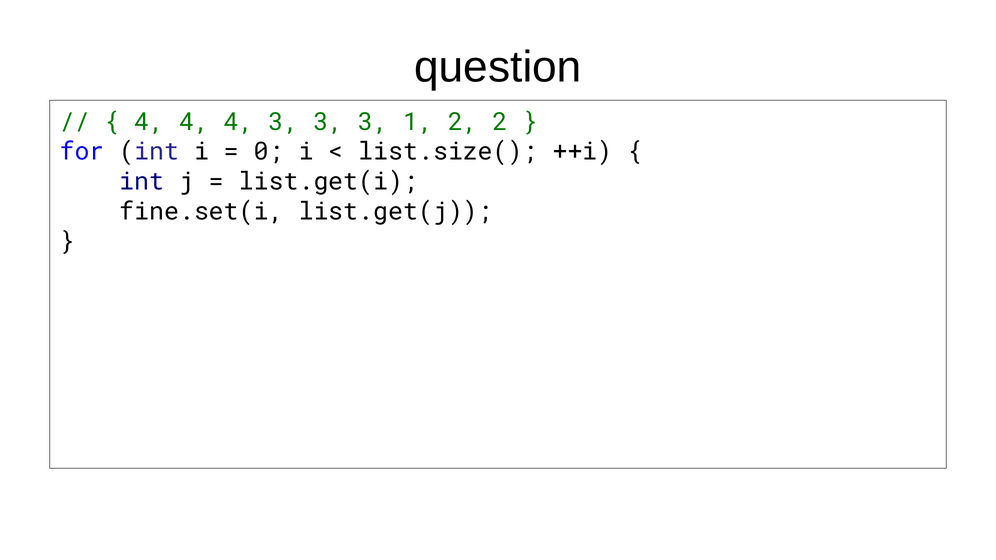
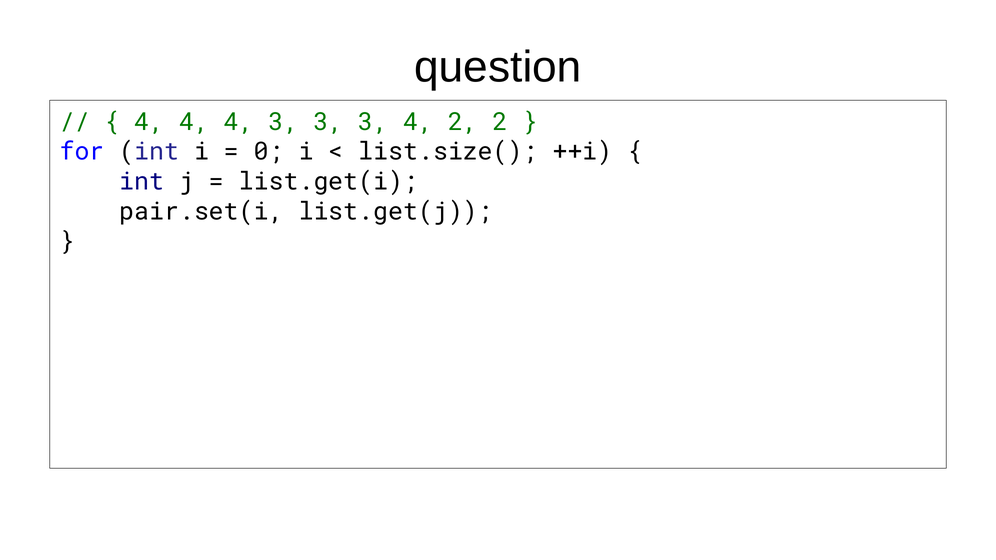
3 1: 1 -> 4 (418, 122)
fine.set(i: fine.set(i -> pair.set(i (201, 212)
